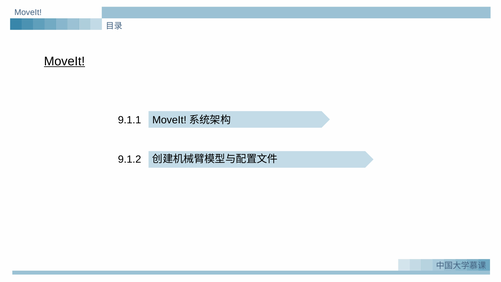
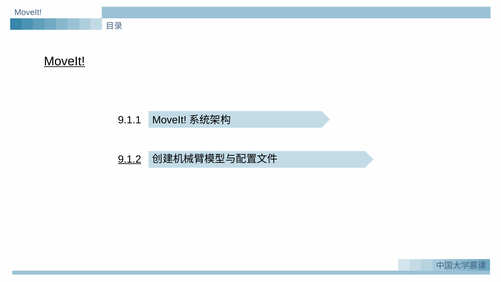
9.1.2 underline: none -> present (130, 159)
